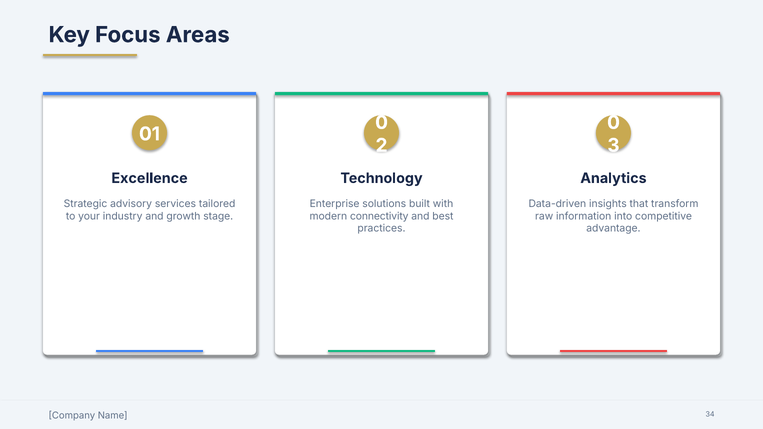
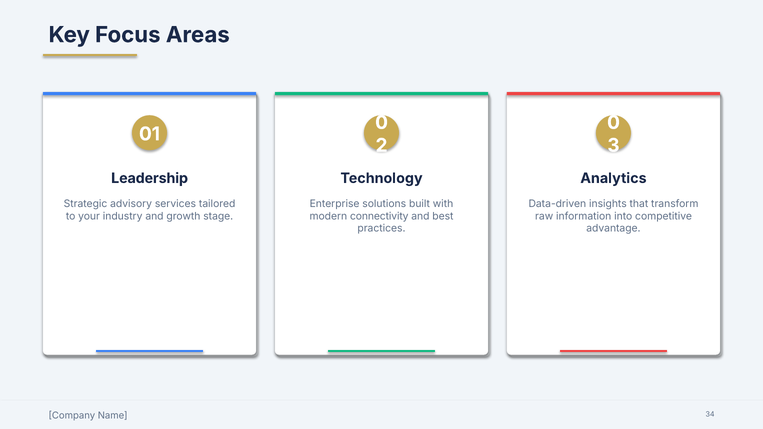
Excellence: Excellence -> Leadership (150, 178)
